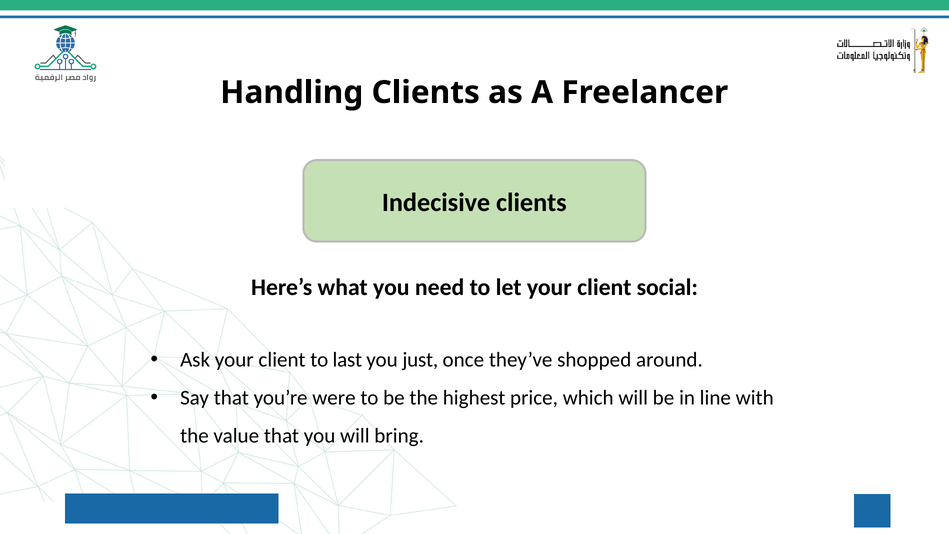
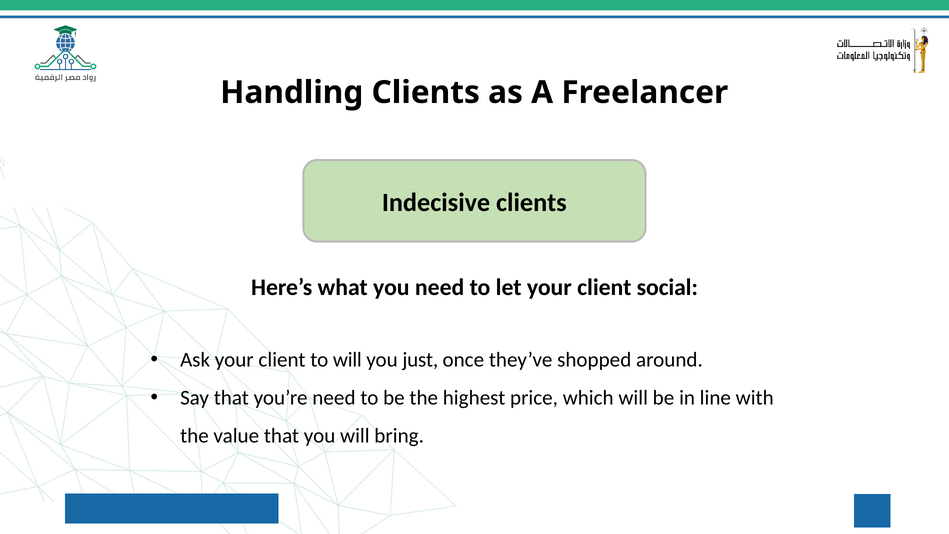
to last: last -> will (347, 360)
you’re were: were -> need (334, 398)
